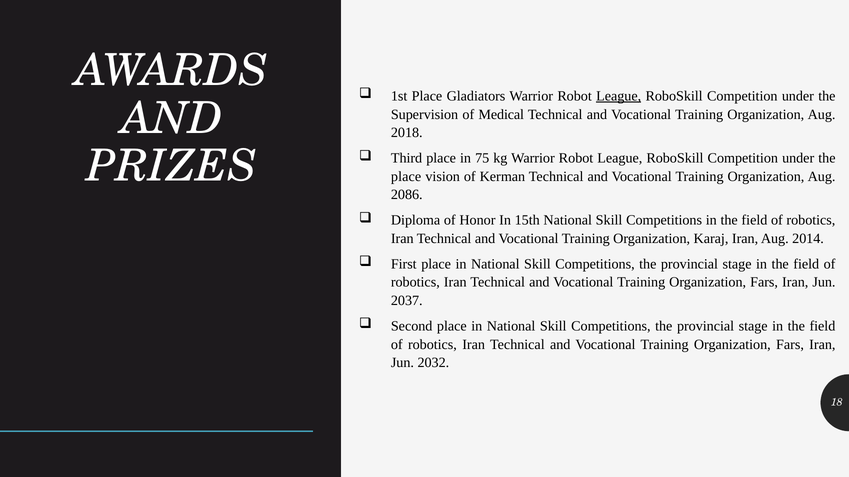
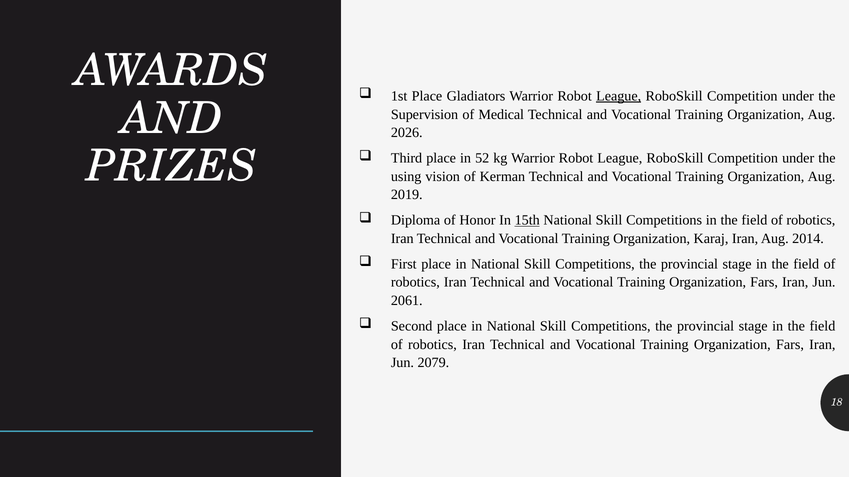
2018: 2018 -> 2026 (407, 133)
75: 75 -> 52 (482, 158)
place: place -> using (406, 177)
2086: 2086 -> 2019 (407, 195)
15th underline: none -> present (527, 220)
2037: 2037 -> 2061 (407, 301)
2032: 2032 -> 2079 (433, 363)
